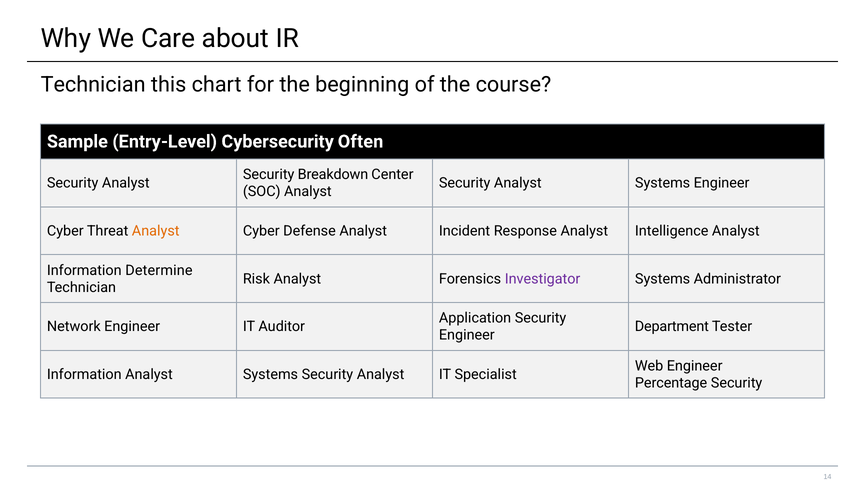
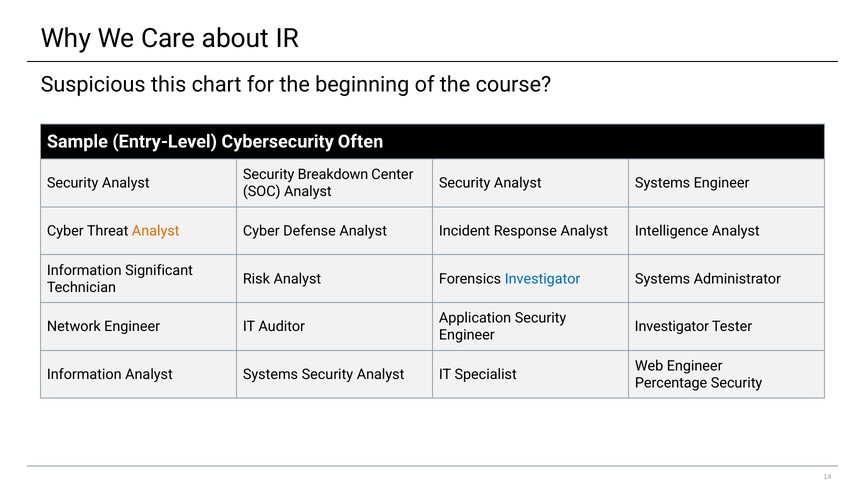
Technician: Technician -> Suspicious (93, 85)
Determine: Determine -> Significant (159, 270)
Investigator colour: purple -> blue (543, 279)
Department: Department -> Investigator (672, 326)
